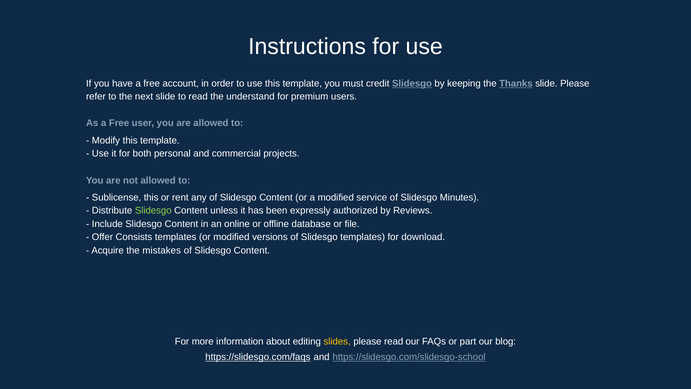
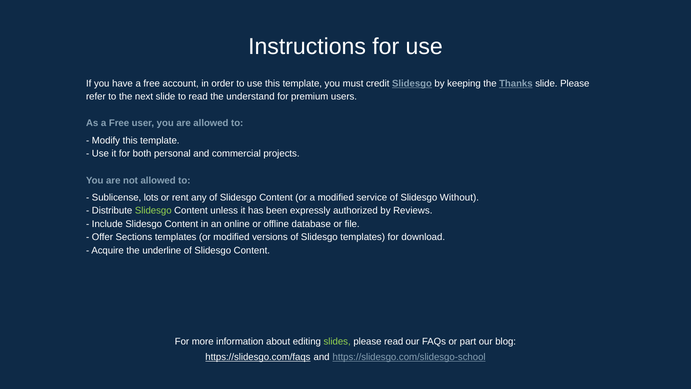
Sublicense this: this -> lots (151, 197)
Minutes: Minutes -> Without (459, 197)
Consists: Consists -> Sections (134, 237)
mistakes: mistakes -> underline (162, 250)
slides colour: yellow -> light green (337, 341)
